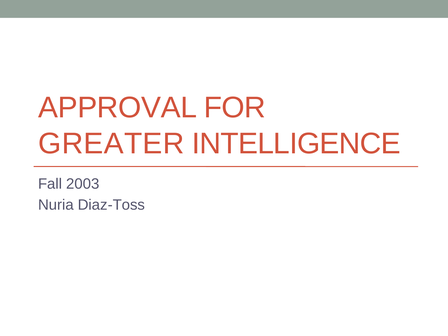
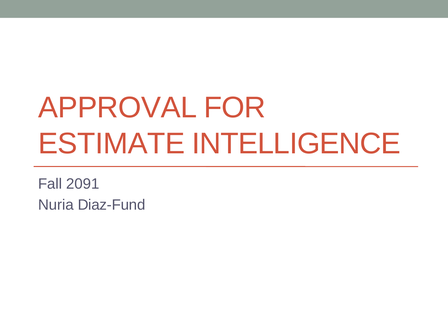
GREATER: GREATER -> ESTIMATE (112, 144)
2003: 2003 -> 2091 (83, 184)
Diaz-Toss: Diaz-Toss -> Diaz-Fund (112, 205)
